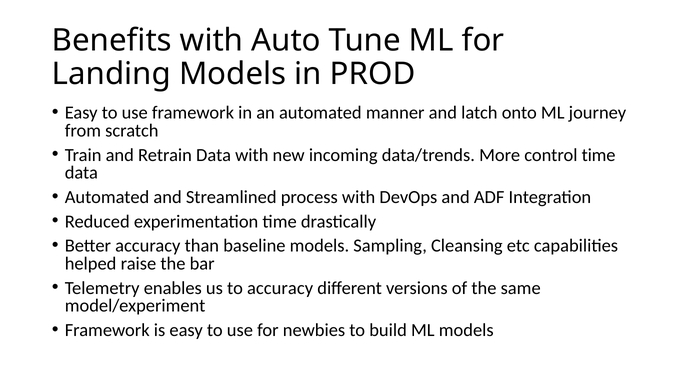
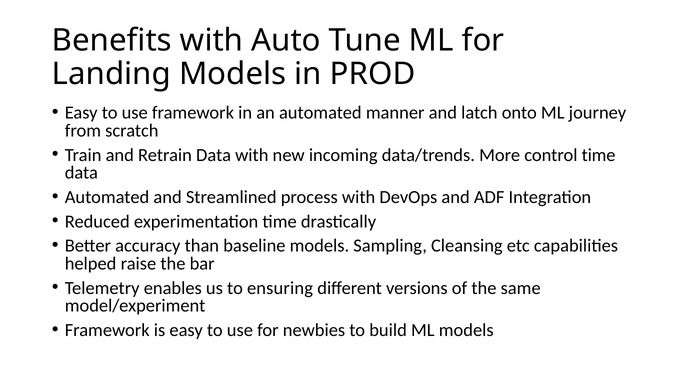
to accuracy: accuracy -> ensuring (280, 288)
